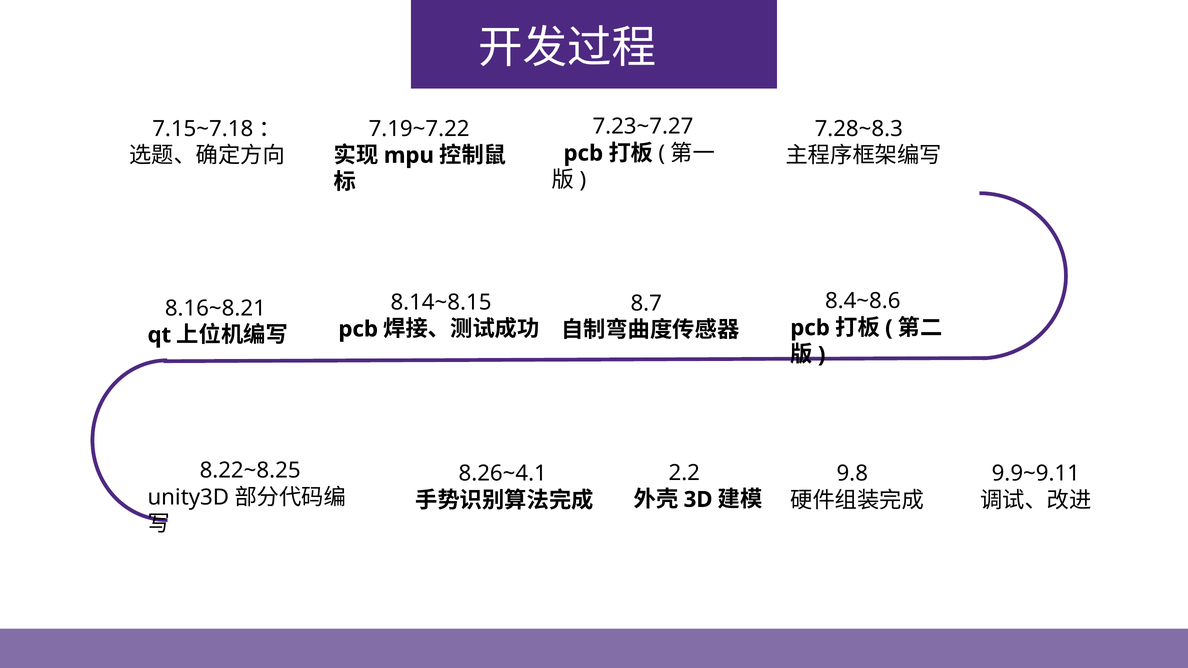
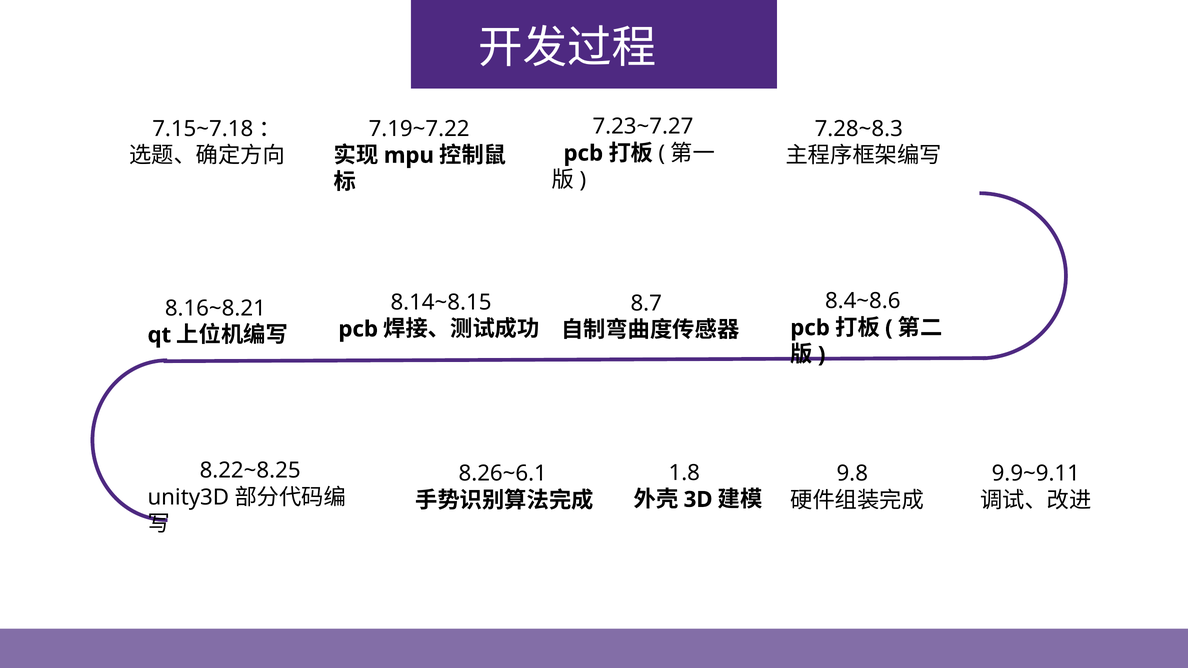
2.2: 2.2 -> 1.8 (684, 473)
8.26~4.1: 8.26~4.1 -> 8.26~6.1 (503, 474)
